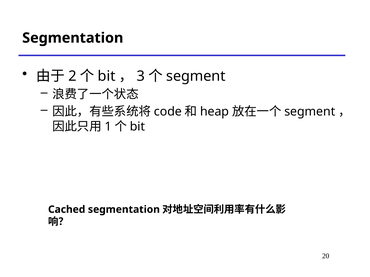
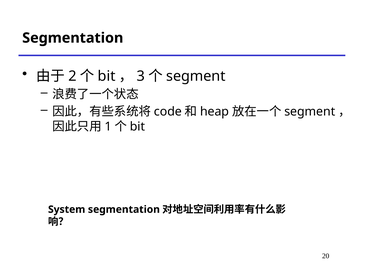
Cached: Cached -> System (67, 210)
